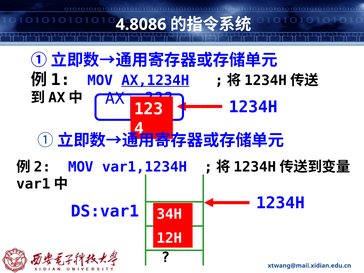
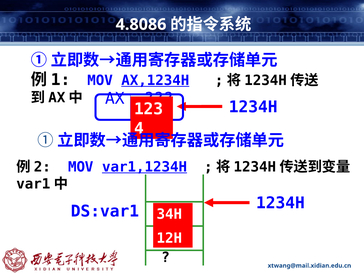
var1,1234H underline: none -> present (145, 167)
